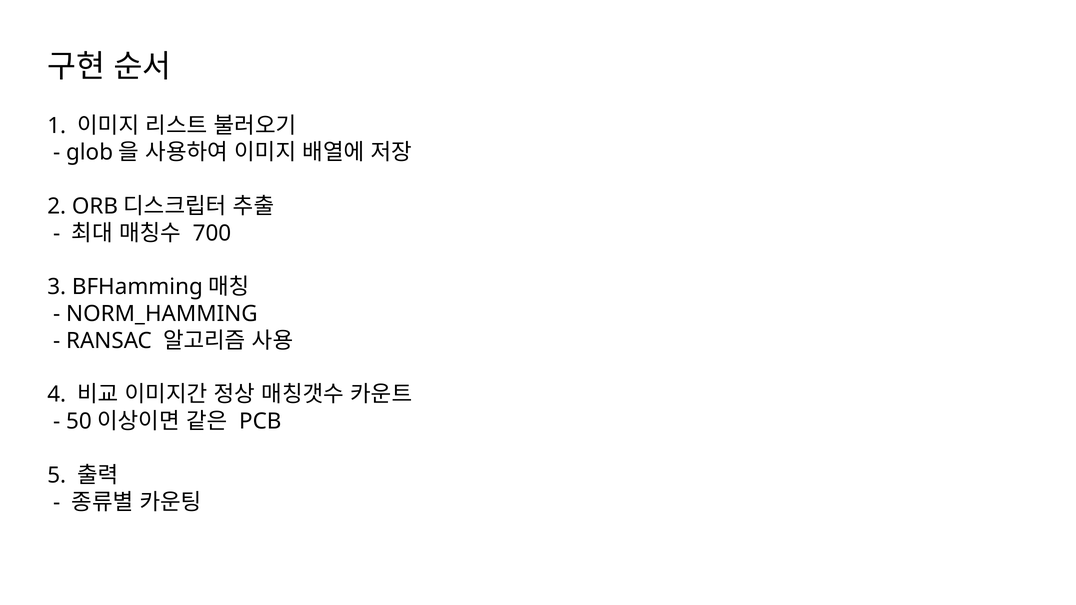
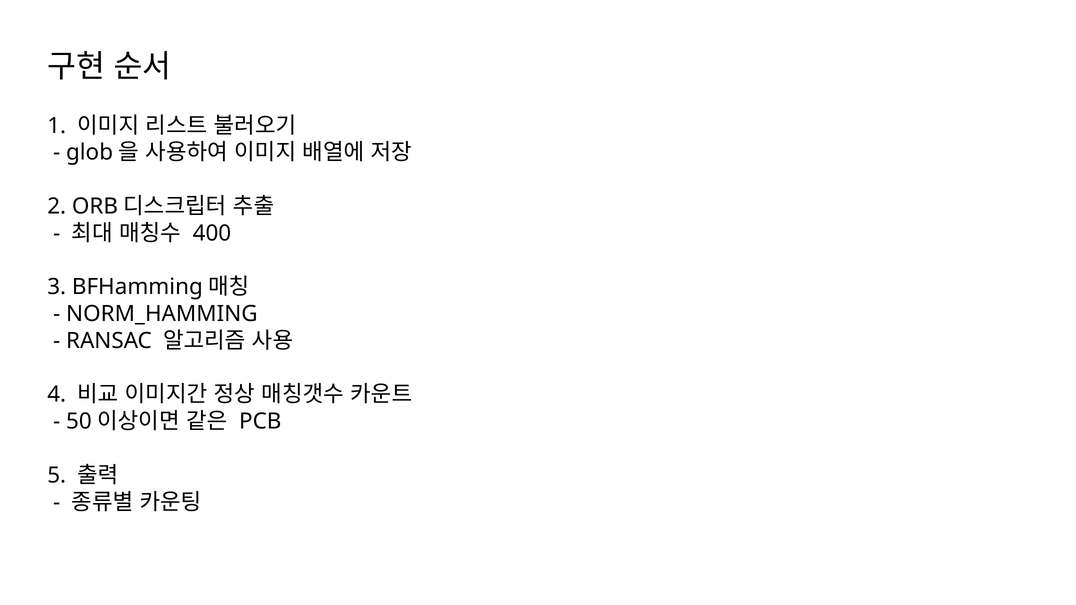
700: 700 -> 400 (212, 233)
